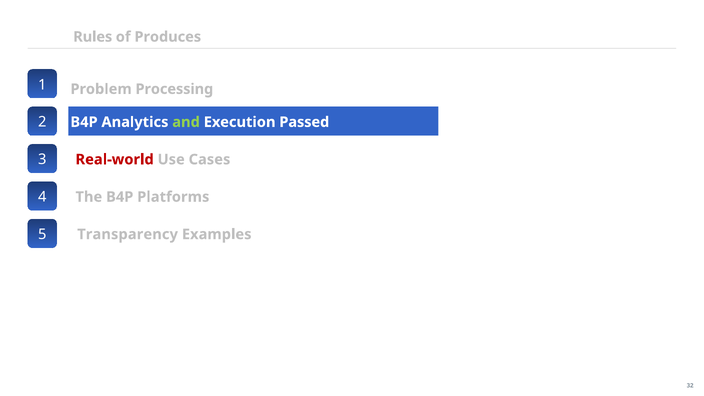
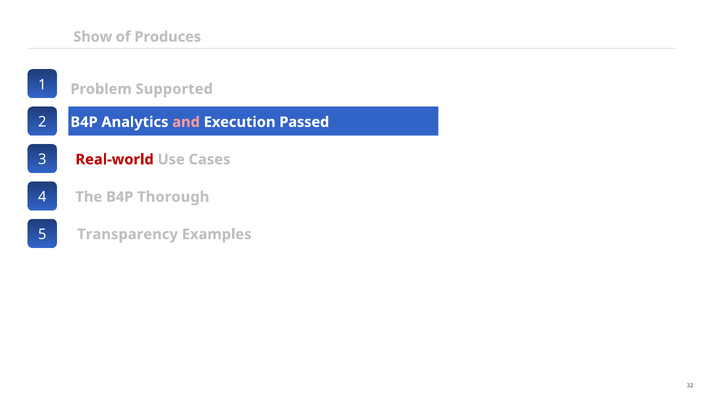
Rules: Rules -> Show (93, 37)
Processing: Processing -> Supported (174, 89)
and colour: light green -> pink (186, 122)
Platforms: Platforms -> Thorough (173, 197)
